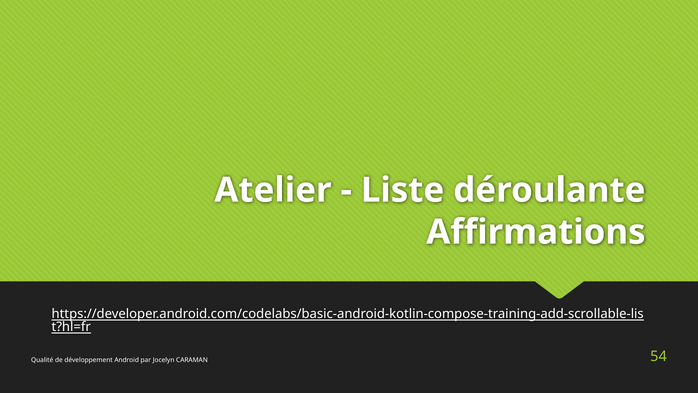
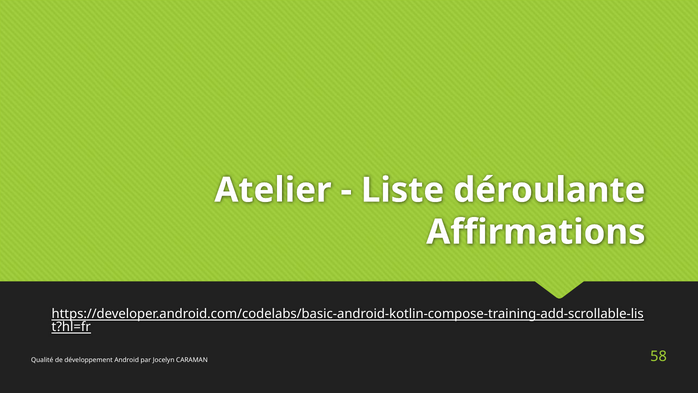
54: 54 -> 58 (659, 356)
